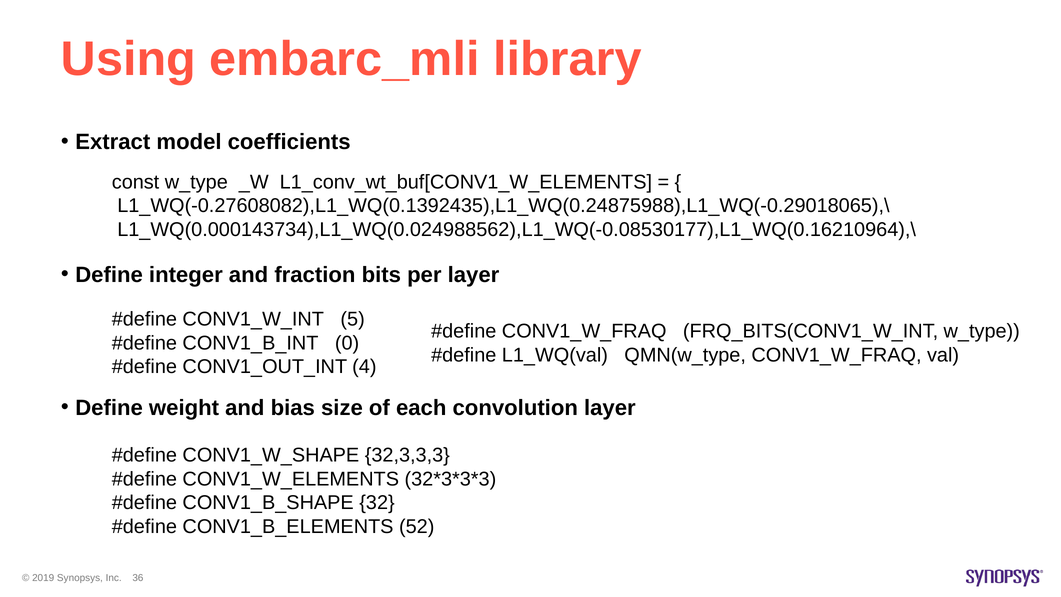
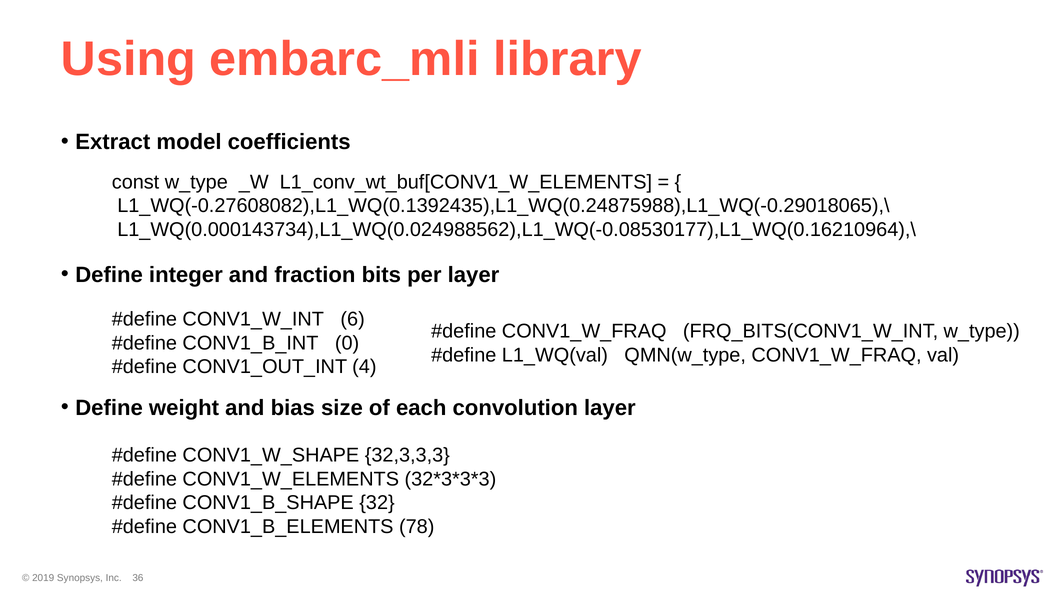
5: 5 -> 6 (353, 319)
52: 52 -> 78 (417, 527)
